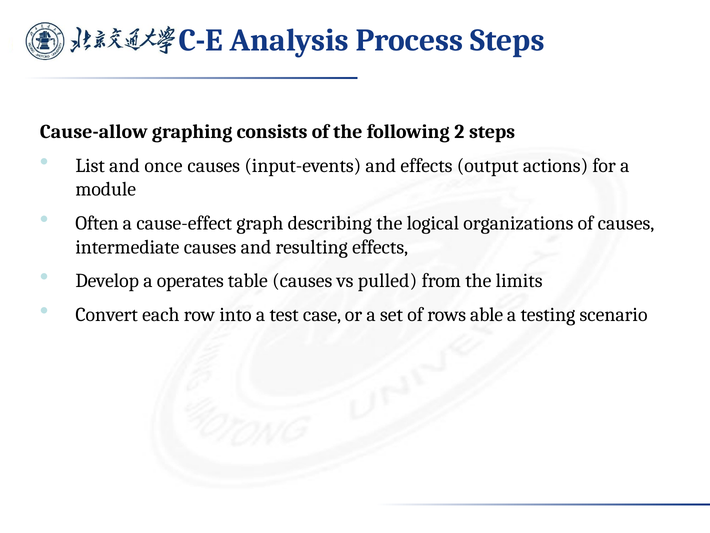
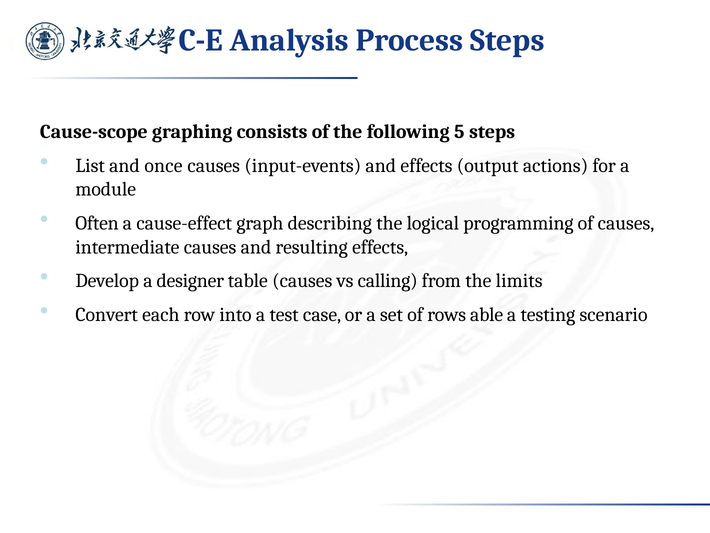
Cause-allow: Cause-allow -> Cause-scope (94, 132)
2: 2 -> 5 (459, 132)
organizations: organizations -> programming (518, 223)
operates: operates -> designer (190, 281)
pulled: pulled -> calling (388, 281)
